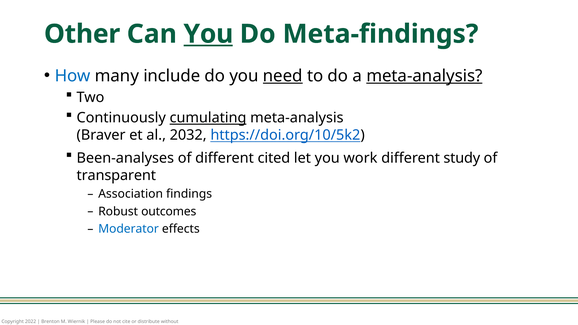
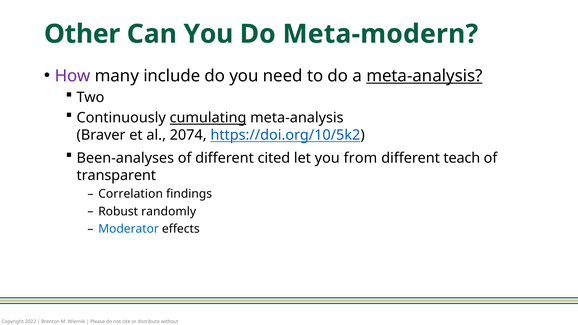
You underline: present -> none (208, 34)
Meta-findings: Meta-findings -> Meta-modern (380, 34)
How colour: blue -> purple (73, 76)
need underline: present -> none (283, 76)
2032: 2032 -> 2074 (188, 135)
work: work -> from (360, 158)
study: study -> teach (462, 158)
Association: Association -> Correlation (131, 194)
outcomes: outcomes -> randomly (169, 212)
